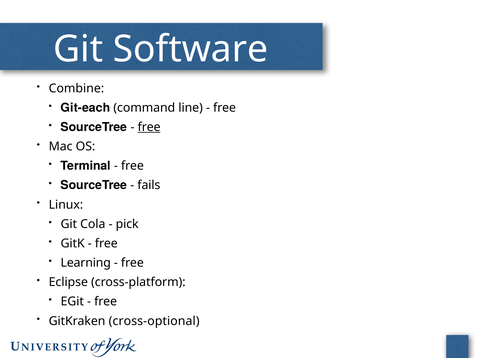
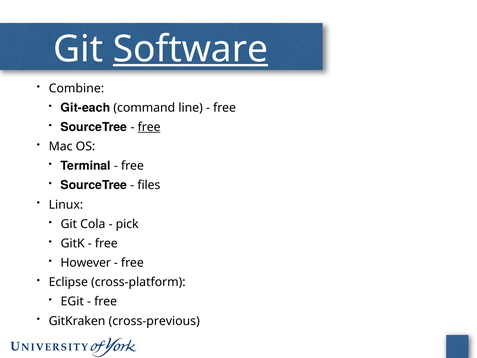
Software underline: none -> present (190, 49)
fails: fails -> files (149, 185)
Learning: Learning -> However (86, 263)
cross-optional: cross-optional -> cross-previous (154, 321)
